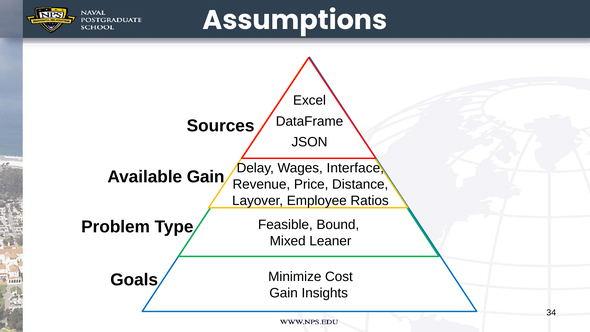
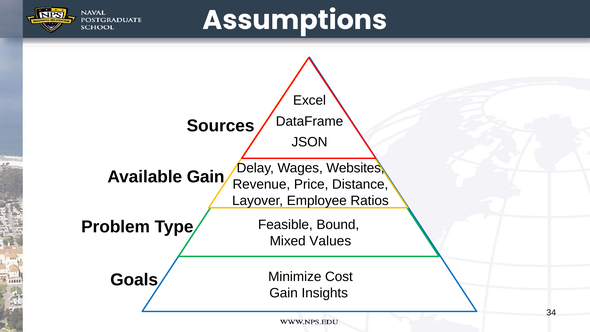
Interface: Interface -> Websites (355, 168)
Leaner: Leaner -> Values (330, 241)
